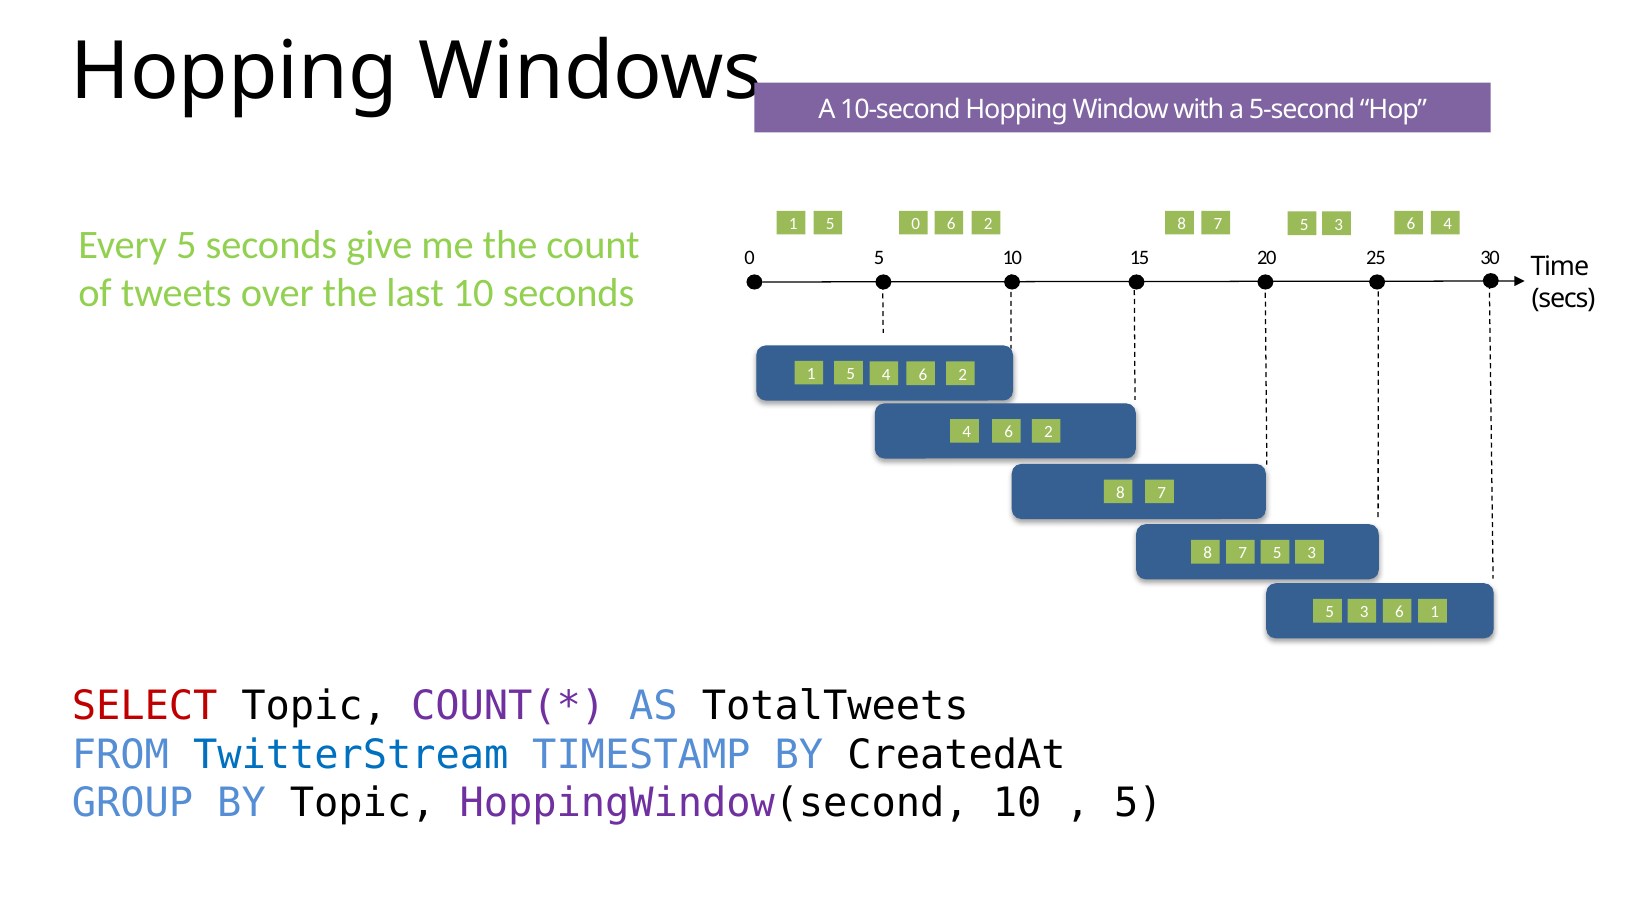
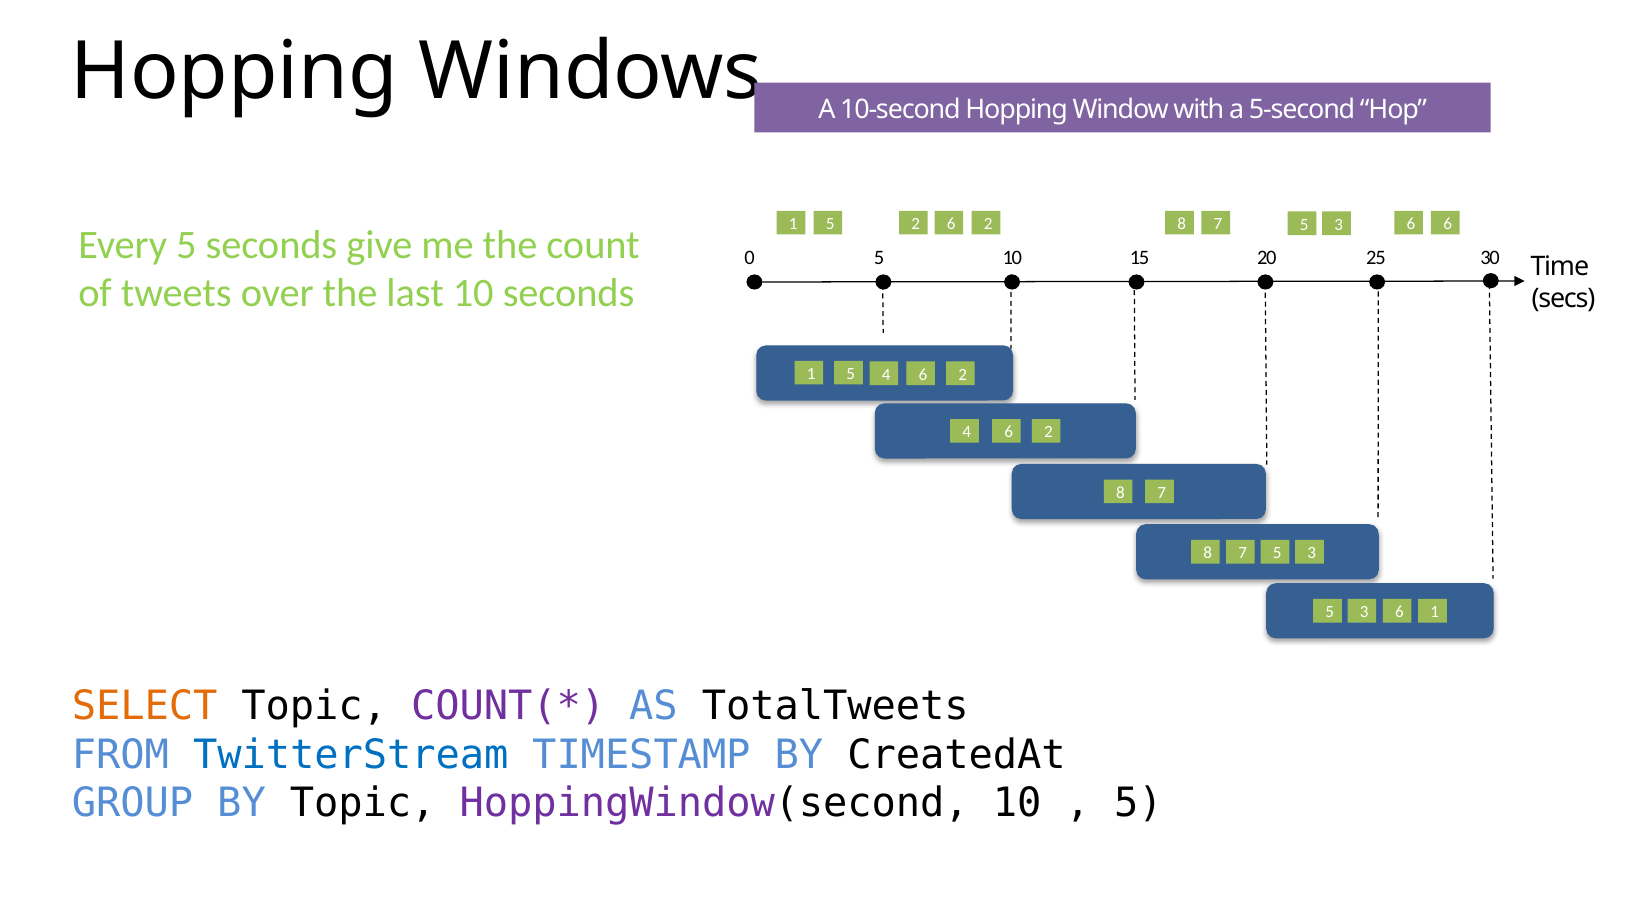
5 0: 0 -> 2 (916, 224)
6 4: 4 -> 6 (1448, 224)
SELECT colour: red -> orange (145, 707)
